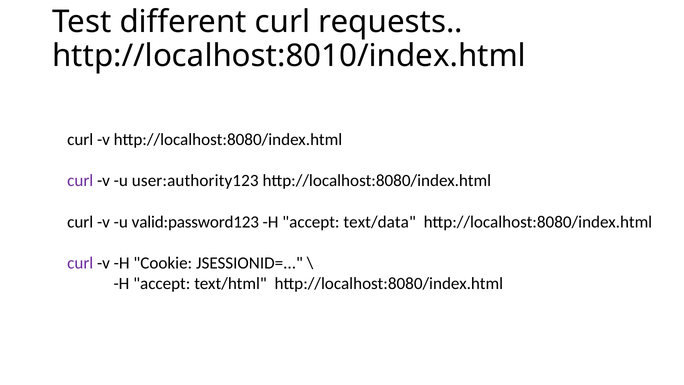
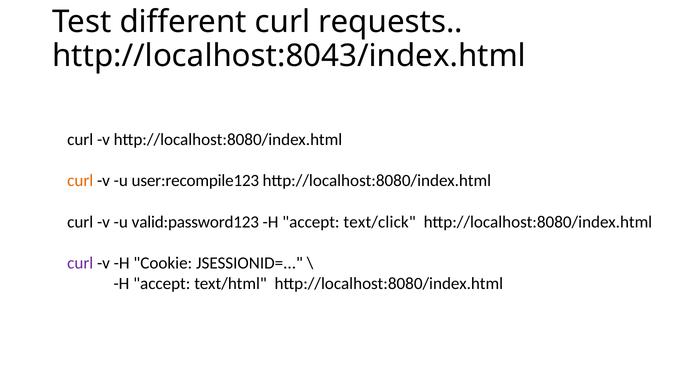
http://localhost:8010/index.html: http://localhost:8010/index.html -> http://localhost:8043/index.html (289, 56)
curl colour: purple -> orange (80, 181)
user:authority123: user:authority123 -> user:recompile123 (195, 181)
text/data: text/data -> text/click (380, 222)
